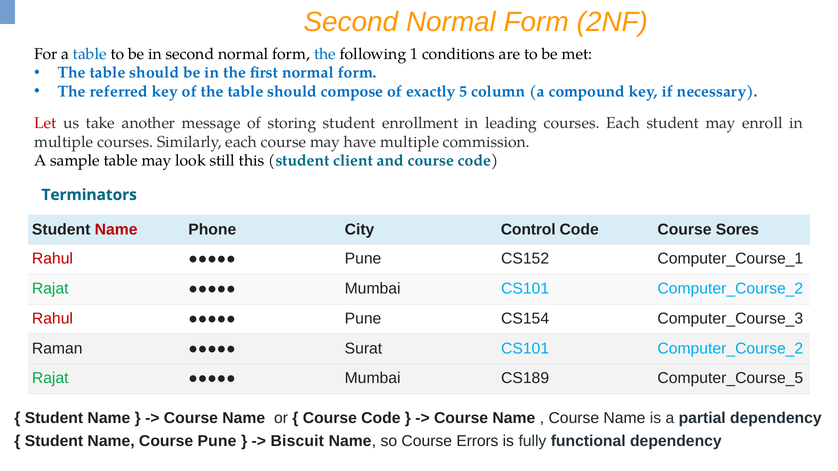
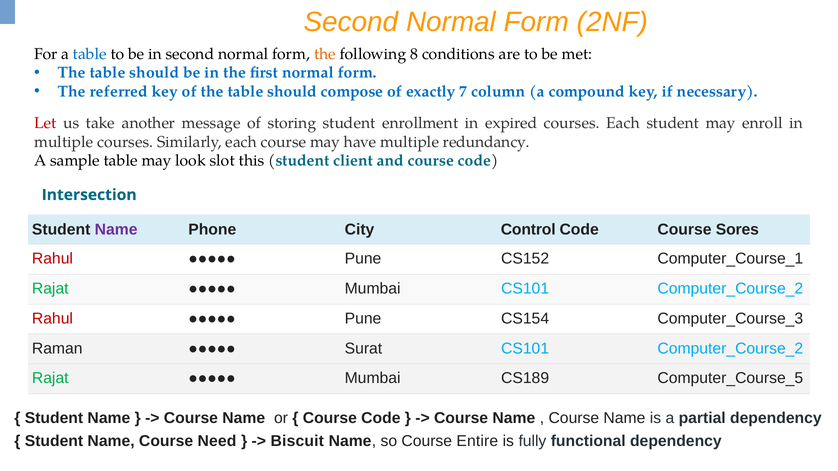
the colour: blue -> orange (325, 54)
1: 1 -> 8 (414, 54)
5: 5 -> 7 (463, 92)
leading: leading -> expired (511, 123)
commission: commission -> redundancy (486, 142)
still: still -> slot (222, 161)
Terminators: Terminators -> Intersection (89, 195)
Name colour: red -> purple (116, 230)
Course Pune: Pune -> Need (217, 441)
Errors: Errors -> Entire (477, 441)
